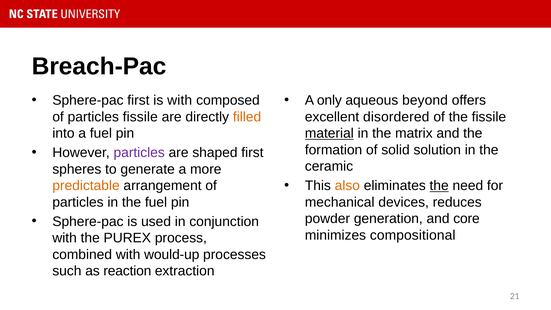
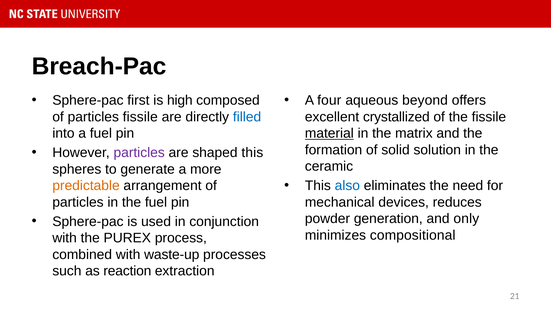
is with: with -> high (180, 100)
only: only -> four (329, 100)
filled colour: orange -> blue (247, 117)
disordered: disordered -> crystallized (396, 117)
shaped first: first -> this (252, 153)
also colour: orange -> blue (347, 186)
the underline: present -> none (439, 186)
core: core -> only (466, 219)
would-up: would-up -> waste-up (172, 255)
